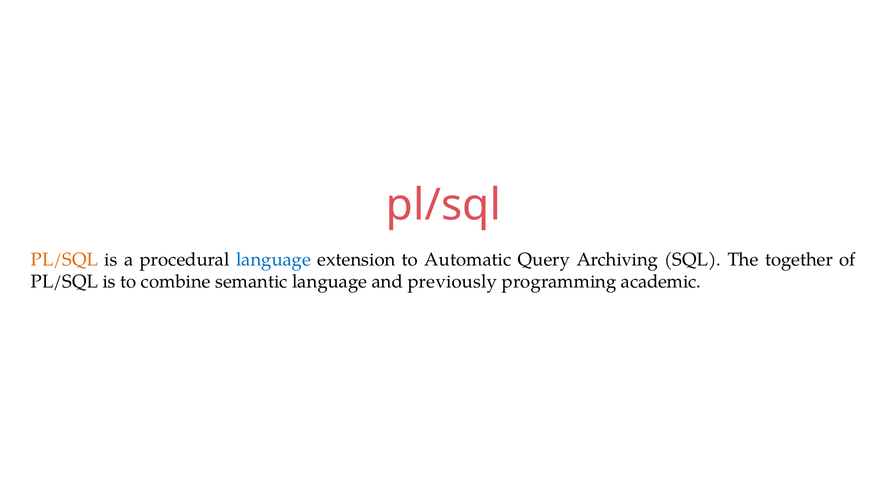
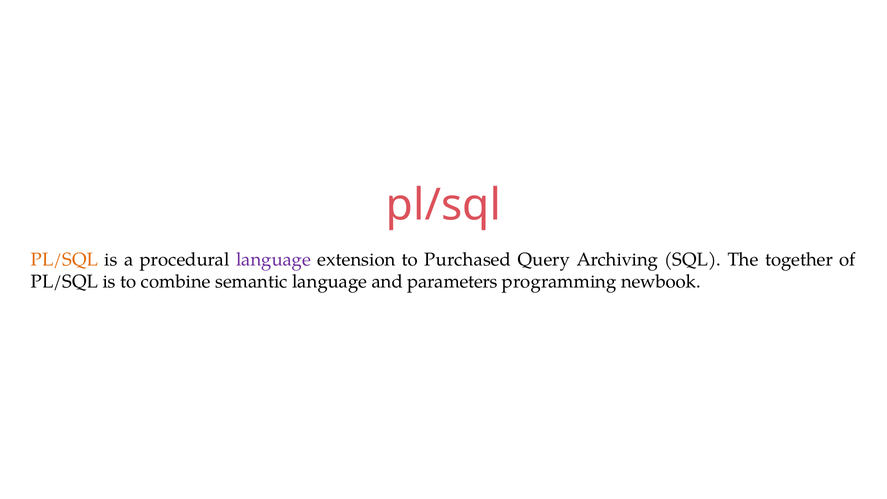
language colour: blue -> purple (274, 260)
Automatic: Automatic -> Purchased (468, 260)
previously: previously -> parameters (453, 282)
academic: academic -> newbook (661, 282)
